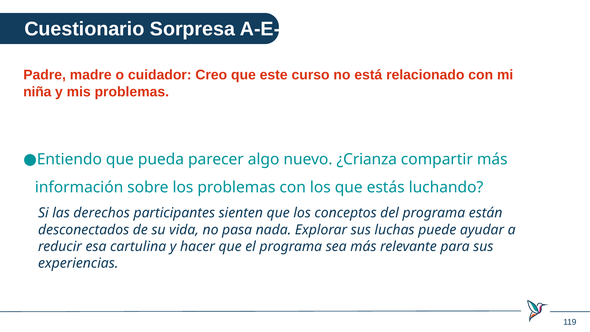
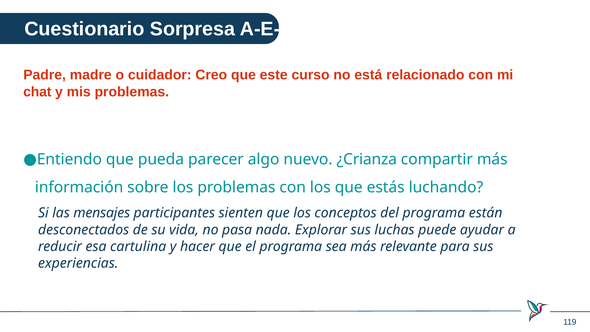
niña: niña -> chat (37, 92)
derechos: derechos -> mensajes (102, 213)
